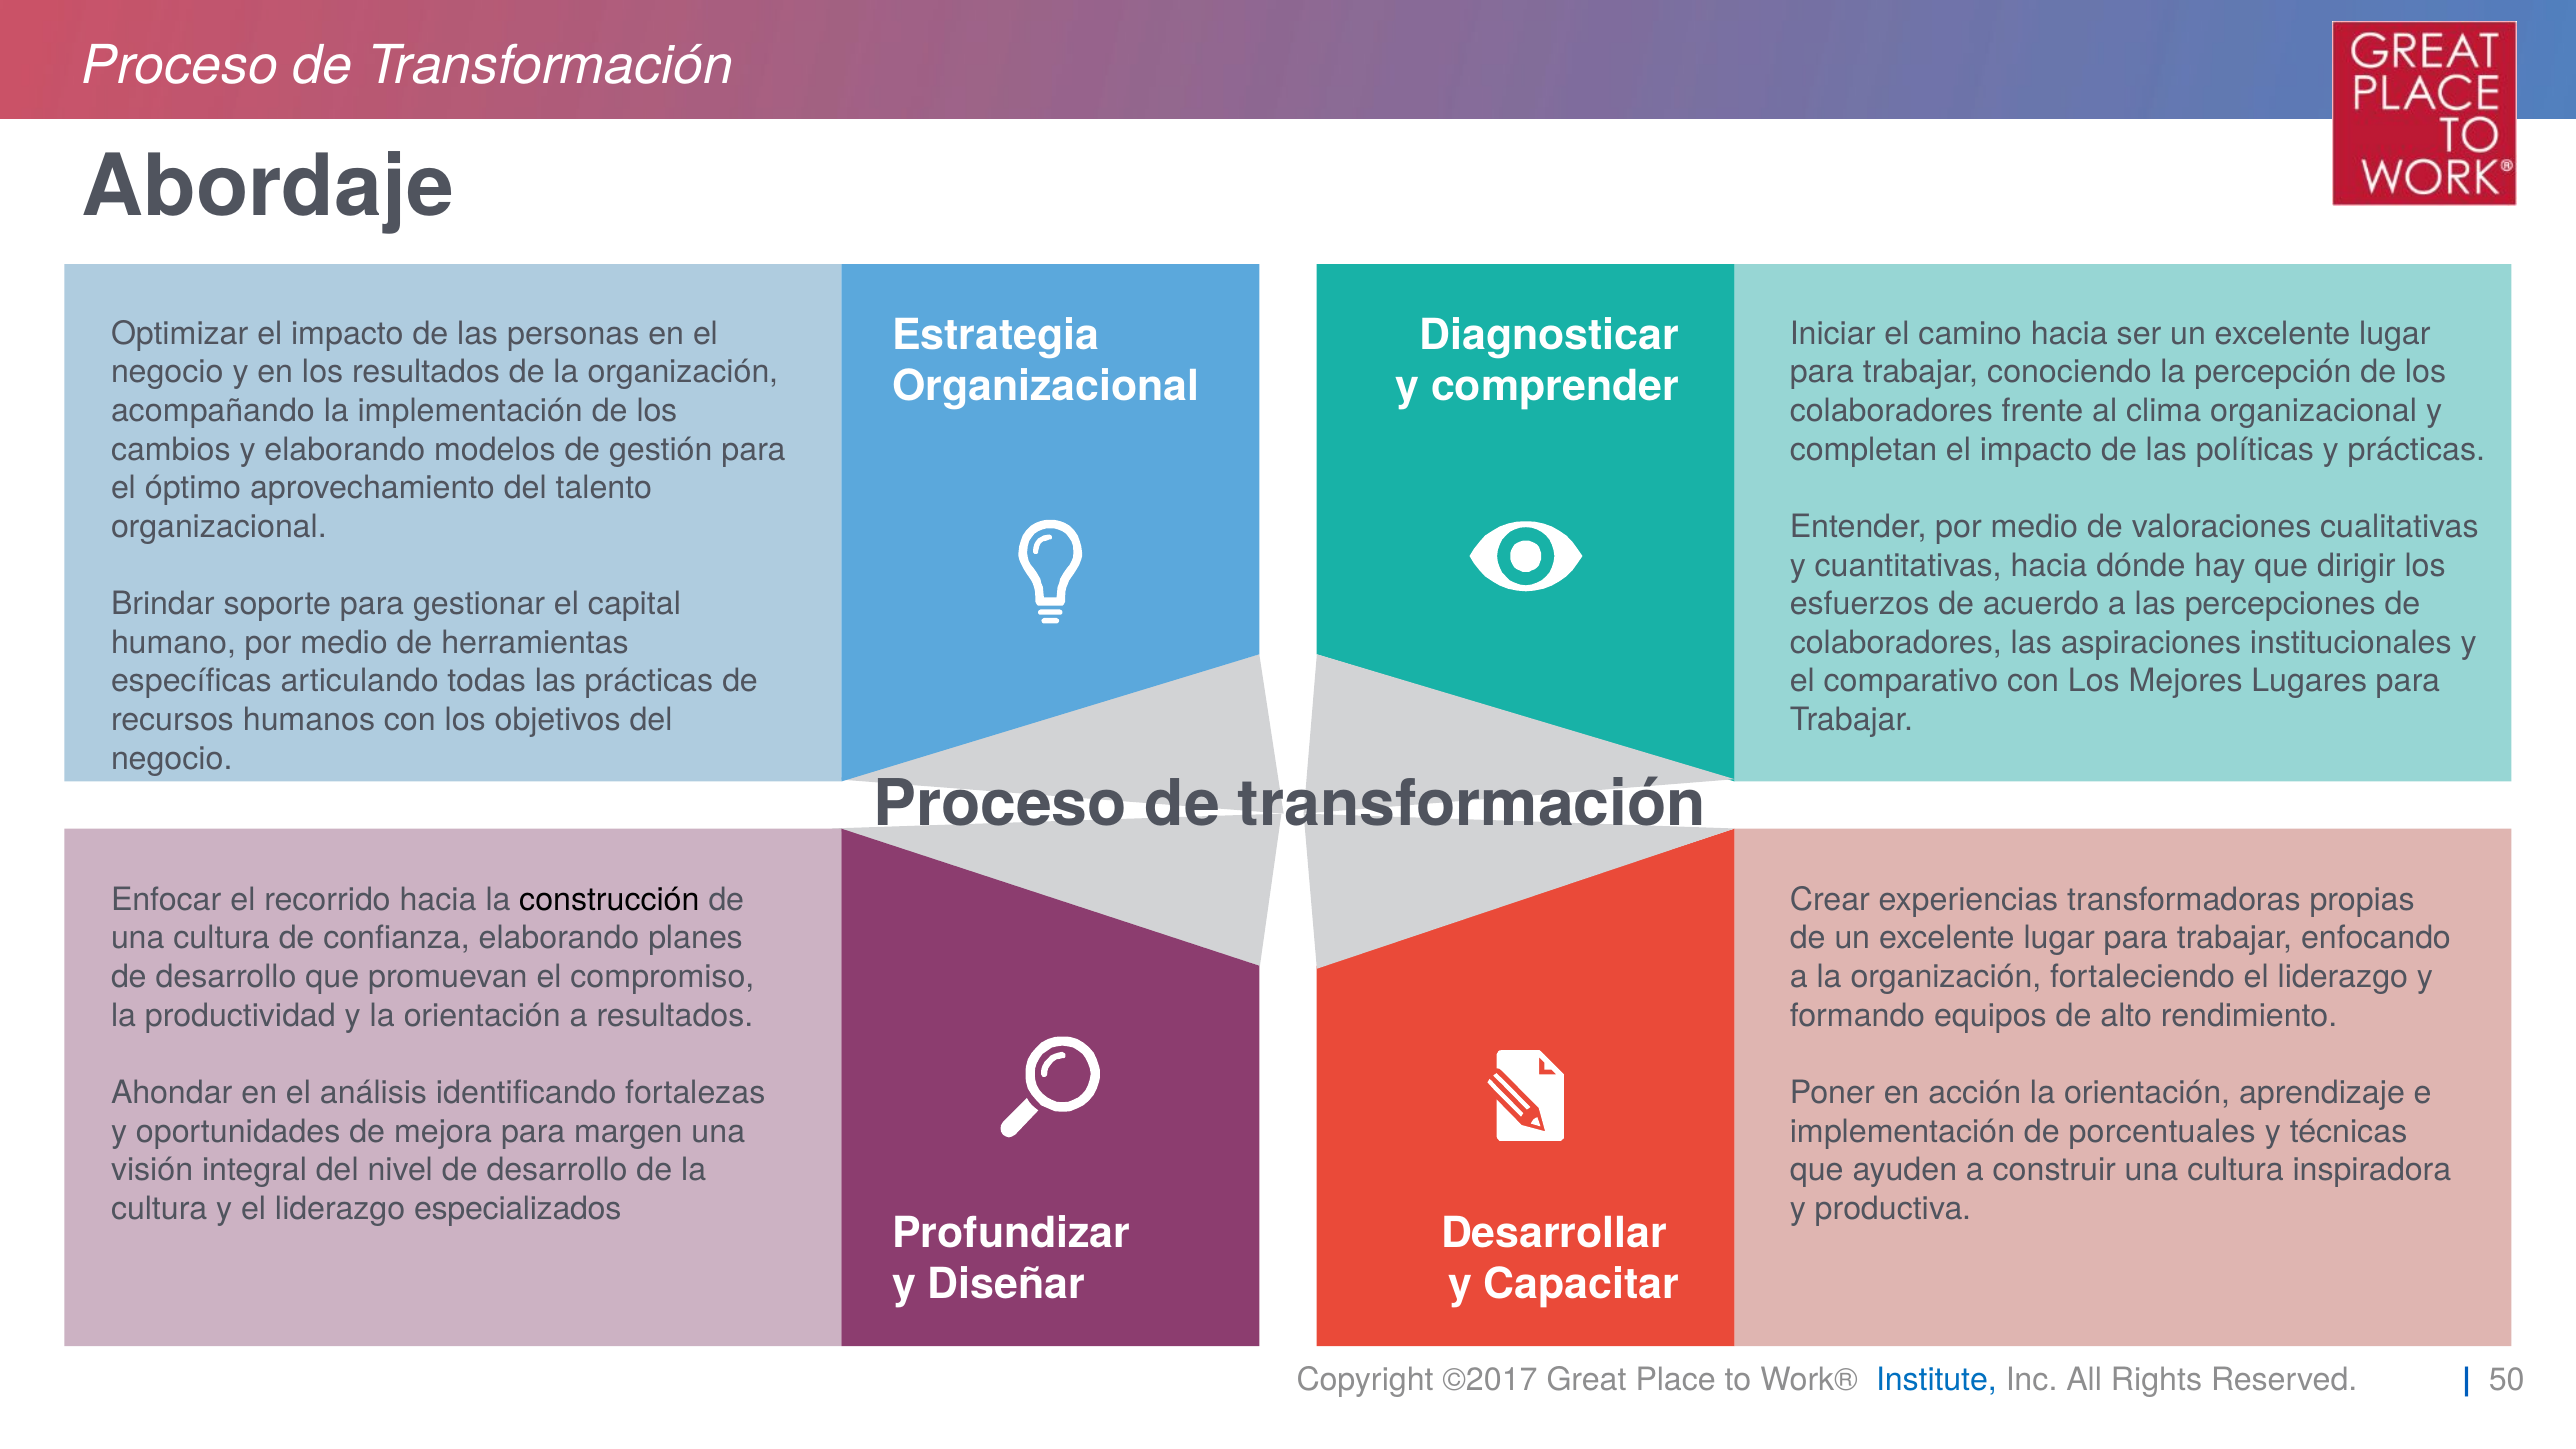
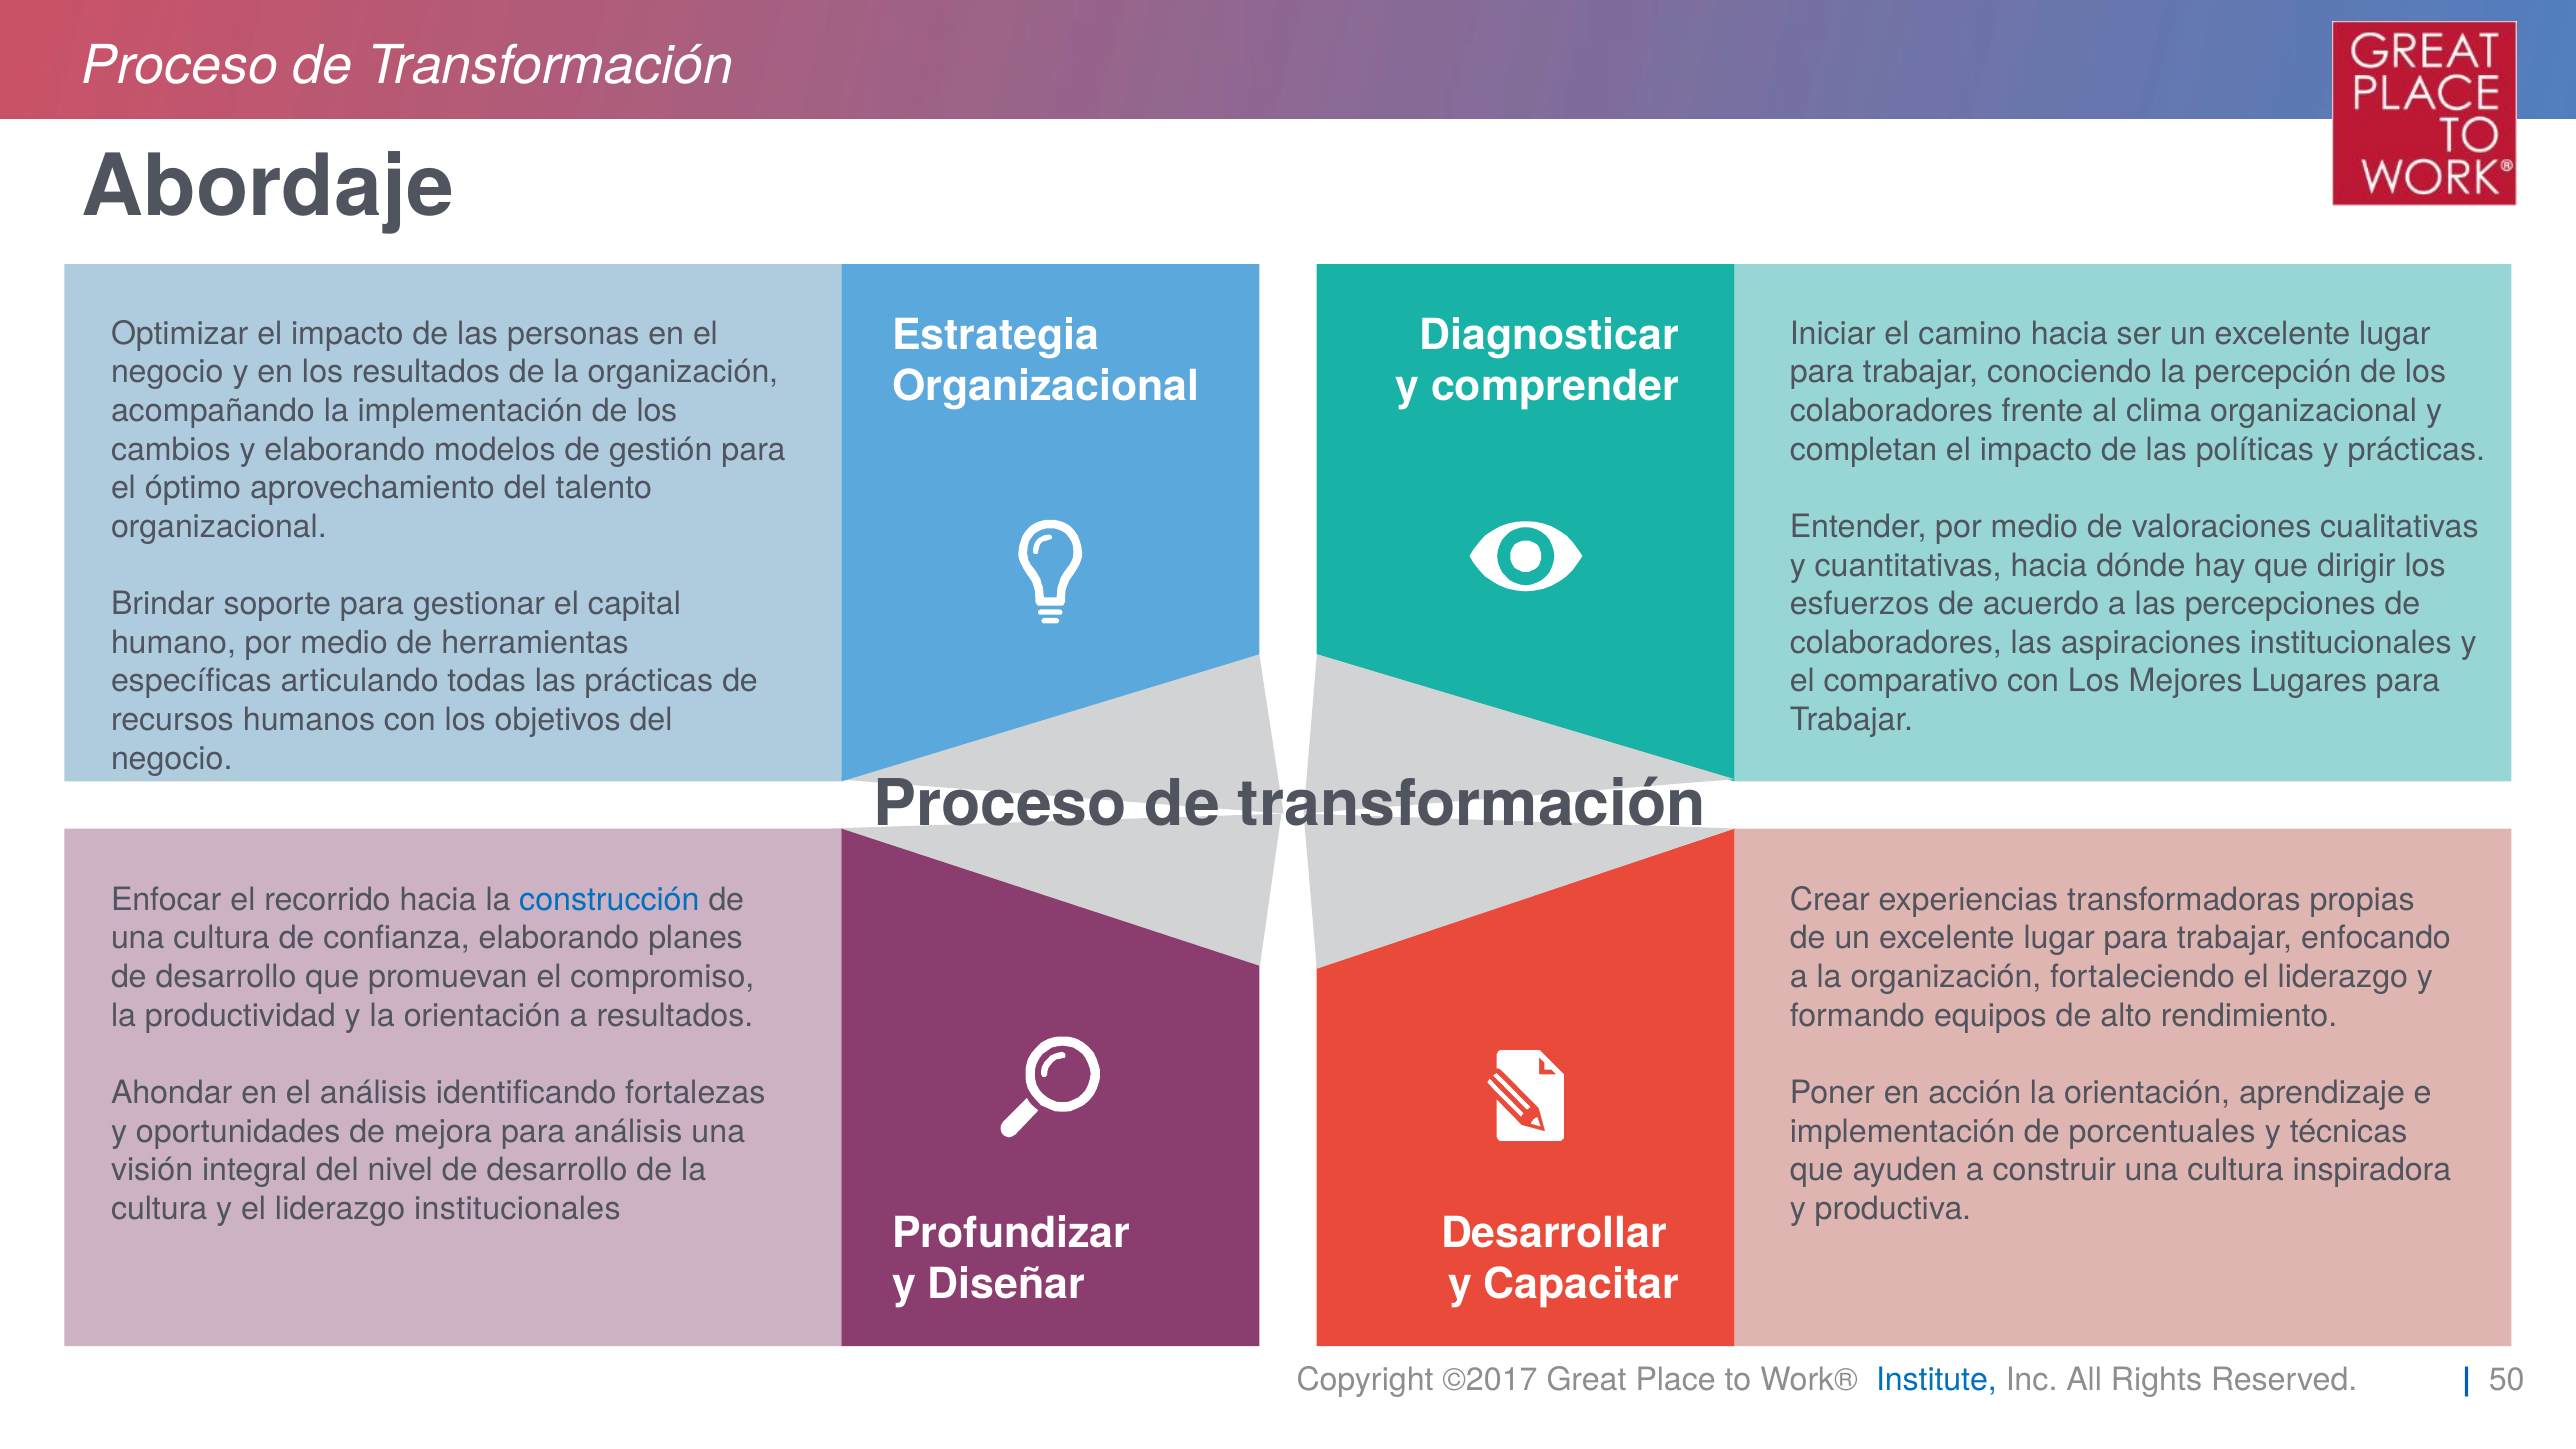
construcción colour: black -> blue (609, 900)
para margen: margen -> análisis (628, 1131)
liderazgo especializados: especializados -> institucionales (517, 1209)
